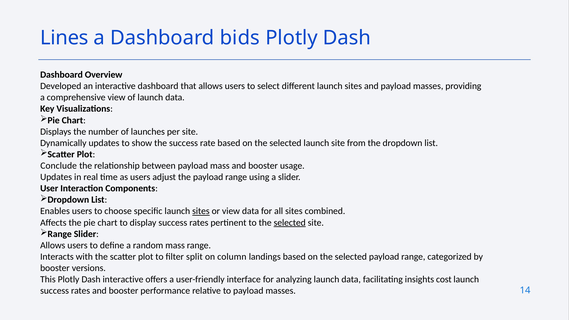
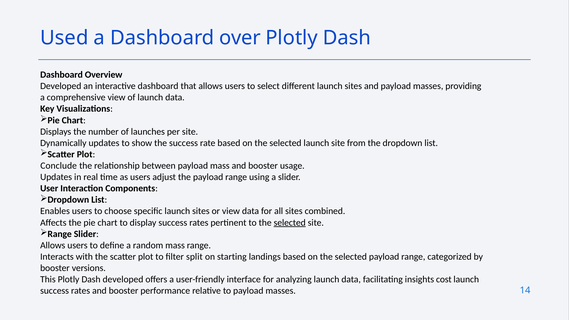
Lines: Lines -> Used (64, 38)
bids: bids -> over (240, 38)
sites underline: present -> none (201, 211)
column: column -> starting (232, 257)
Dash interactive: interactive -> developed (123, 279)
